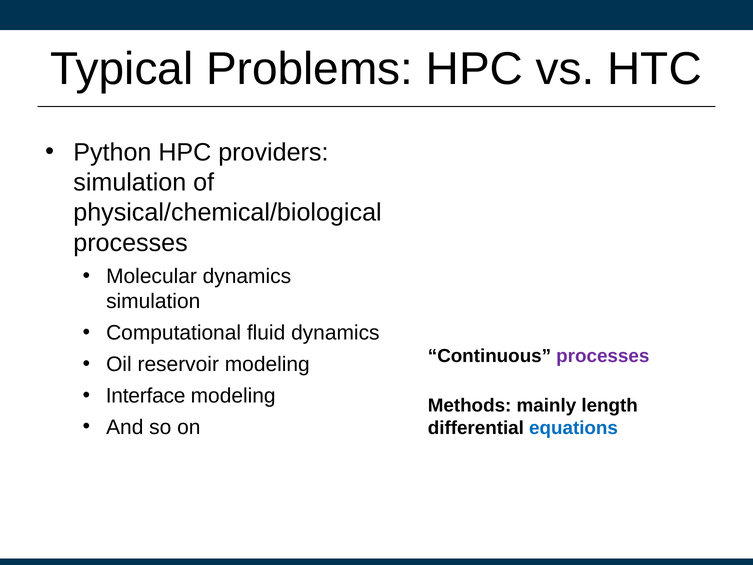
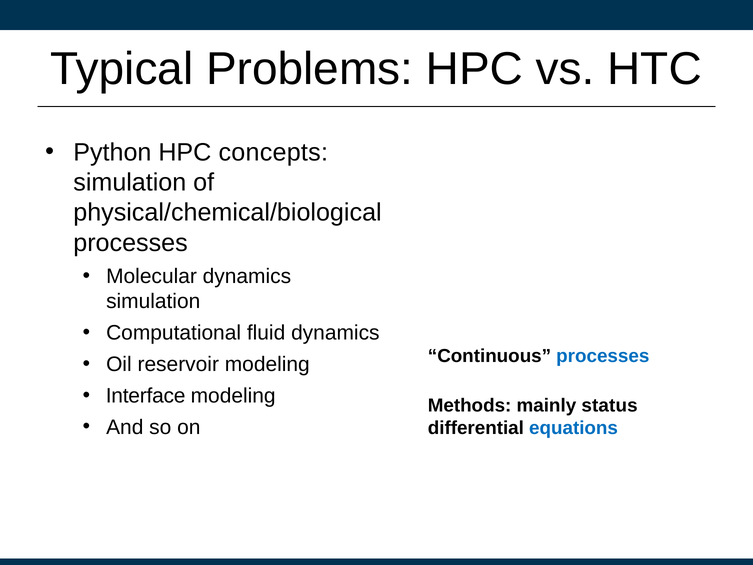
providers: providers -> concepts (273, 152)
processes colour: purple -> blue (603, 356)
length: length -> status (610, 405)
